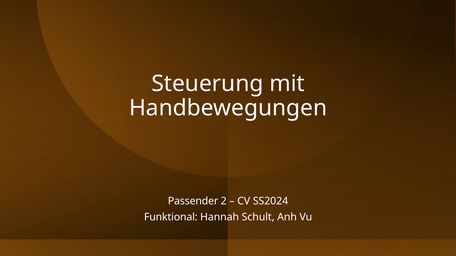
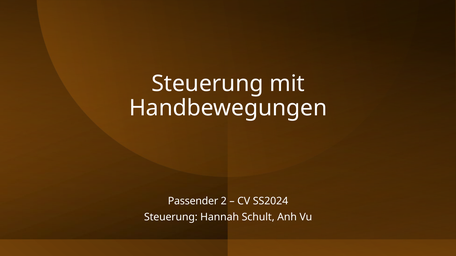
Funktional: Funktional -> Steuerung (171, 217)
